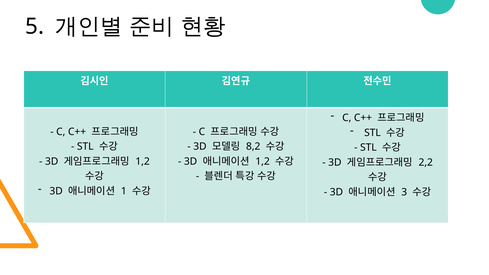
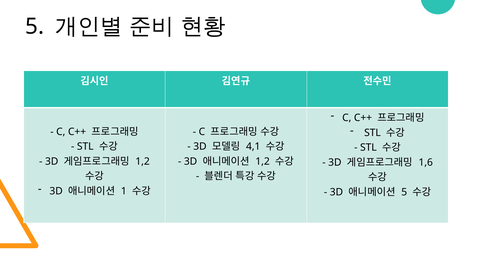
8,2: 8,2 -> 4,1 (253, 147)
2,2: 2,2 -> 1,6 (426, 162)
3: 3 -> 5 (404, 192)
